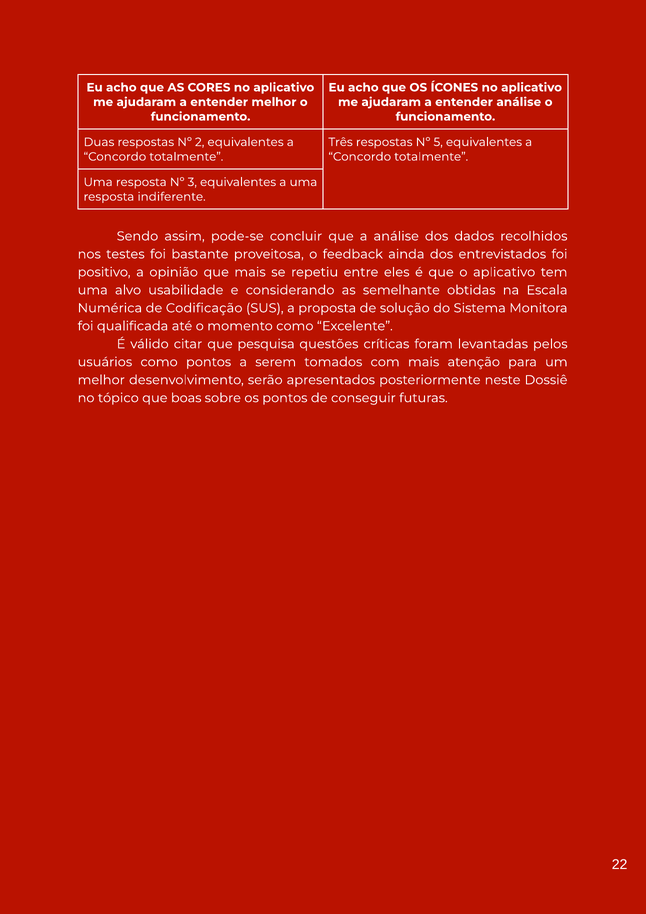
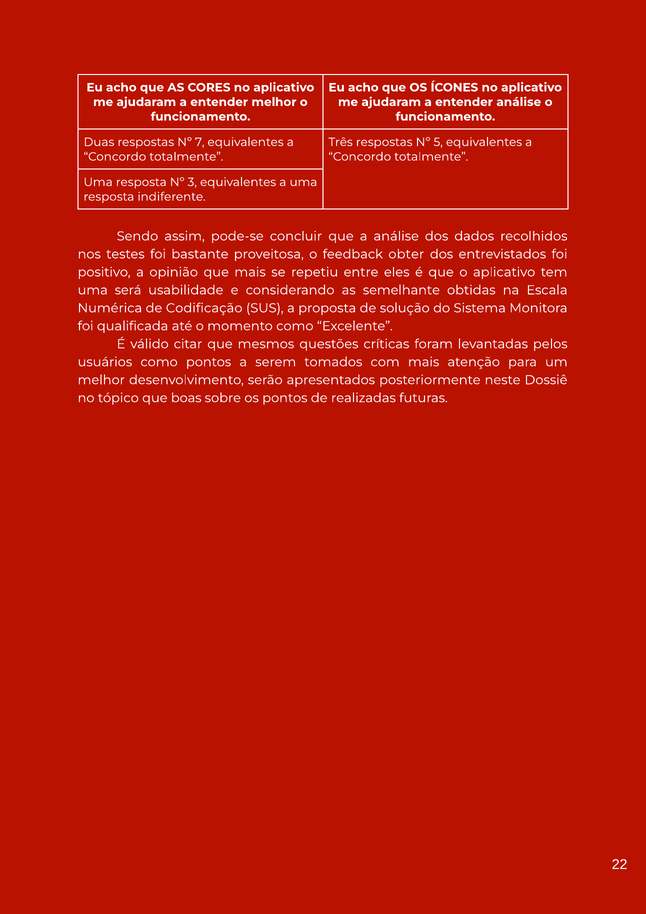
2: 2 -> 7 (200, 142)
ainda: ainda -> obter (406, 254)
alvo: alvo -> será (128, 290)
pesquisa: pesquisa -> mesmos (266, 344)
conseguir: conseguir -> realizadas (363, 398)
